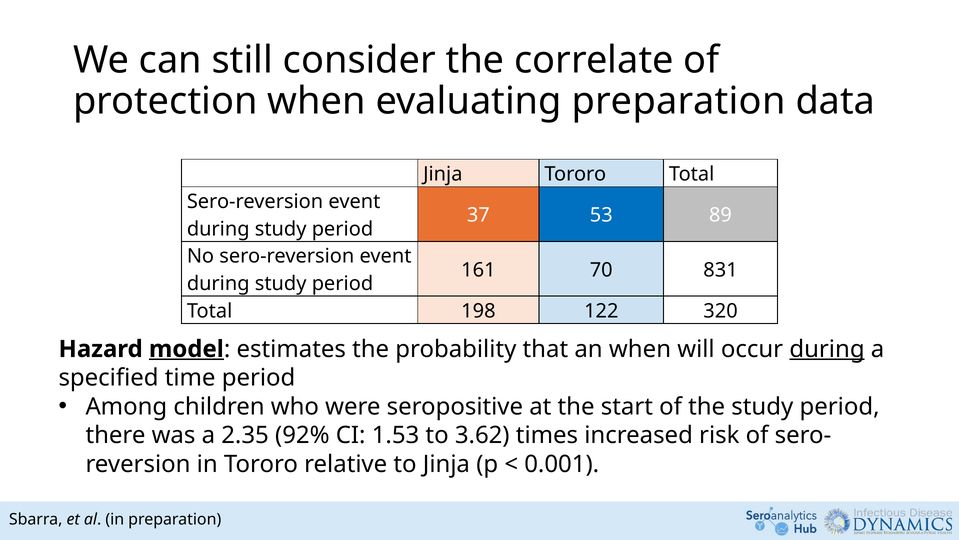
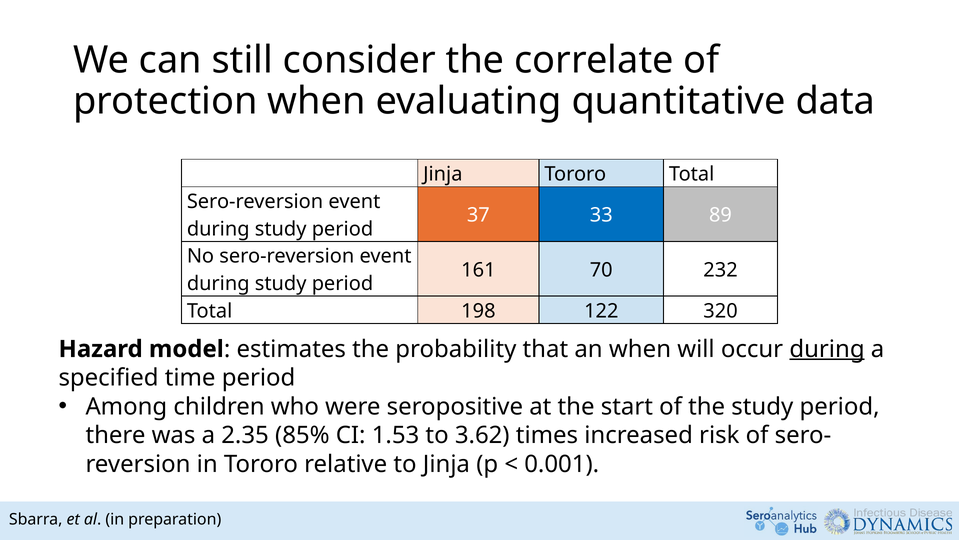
evaluating preparation: preparation -> quantitative (679, 101)
53: 53 -> 33 (601, 215)
831: 831 -> 232 (721, 270)
model underline: present -> none (186, 349)
92%: 92% -> 85% (302, 435)
